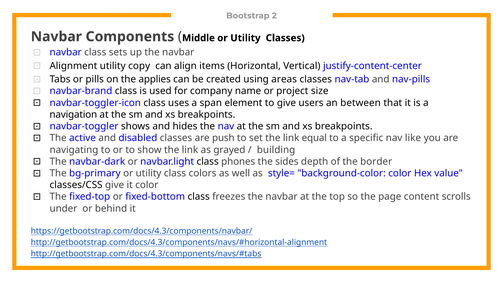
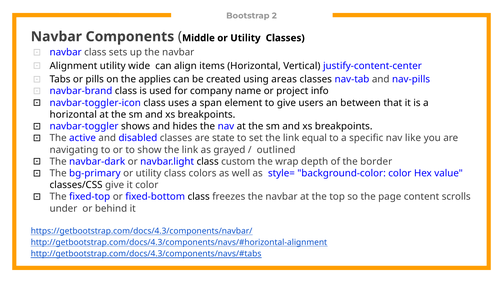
copy: copy -> wide (139, 66)
size: size -> info (320, 91)
navigation: navigation -> horizontal (73, 115)
push: push -> state (223, 138)
building: building -> outlined (276, 150)
phones: phones -> custom (238, 161)
sides: sides -> wrap (287, 161)
